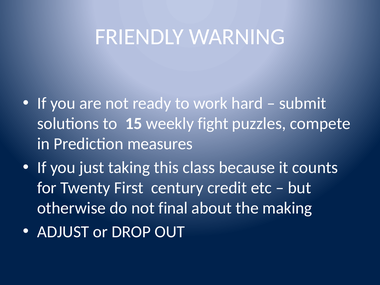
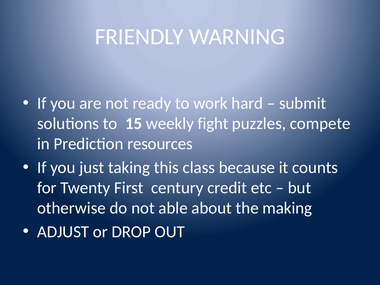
measures: measures -> resources (160, 144)
final: final -> able (173, 208)
